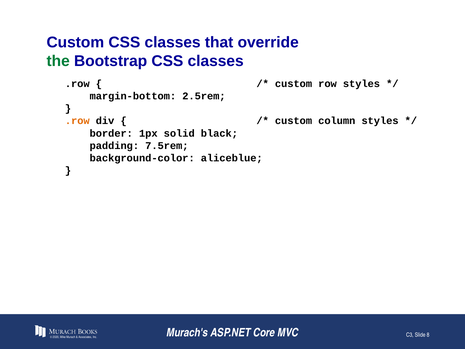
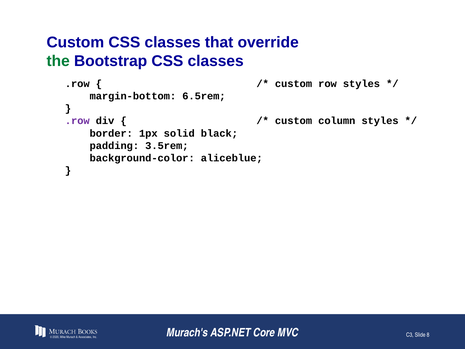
2.5rem: 2.5rem -> 6.5rem (204, 96)
.row colour: orange -> purple (77, 121)
7.5rem: 7.5rem -> 3.5rem (167, 146)
